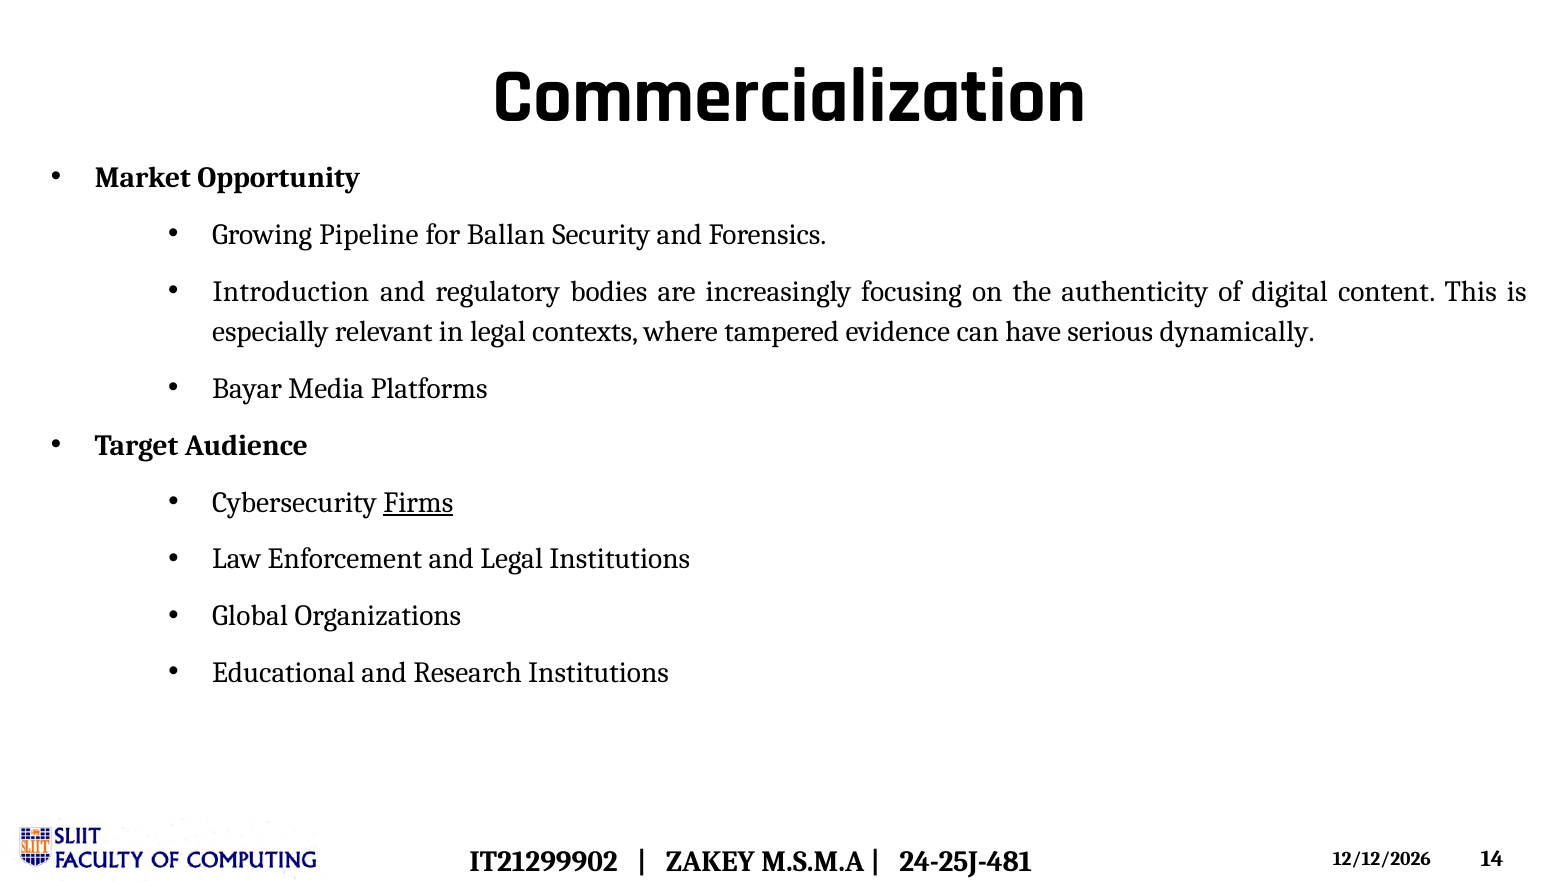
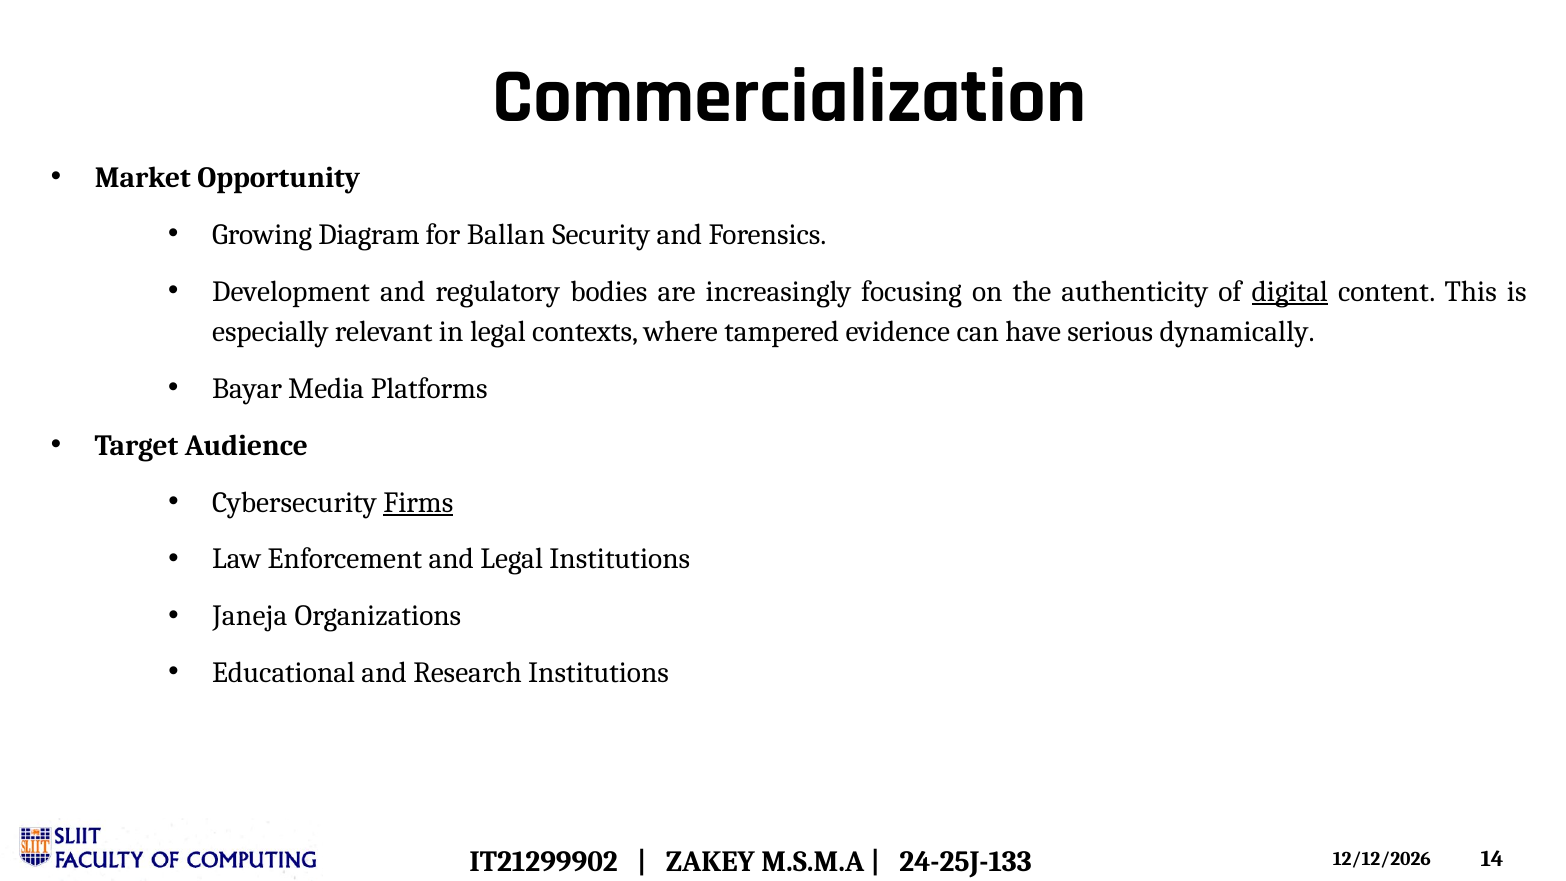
Pipeline: Pipeline -> Diagram (369, 234)
Introduction: Introduction -> Development (291, 291)
digital underline: none -> present (1290, 291)
Global: Global -> Janeja (250, 616)
24-25J-481: 24-25J-481 -> 24-25J-133 (966, 862)
